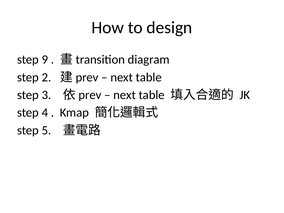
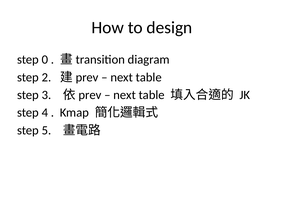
9: 9 -> 0 (45, 60)
